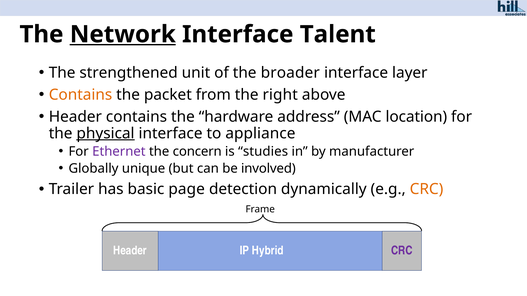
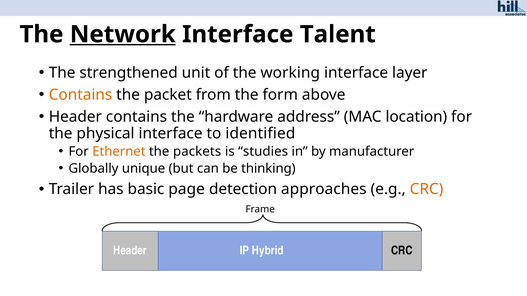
broader: broader -> working (290, 73)
right: right -> form (280, 95)
physical underline: present -> none (106, 133)
appliance: appliance -> identified (260, 133)
Ethernet colour: purple -> orange (119, 152)
concern: concern -> packets (197, 152)
involved: involved -> thinking (268, 169)
dynamically: dynamically -> approaches (324, 190)
CRC colour: purple -> black (402, 251)
